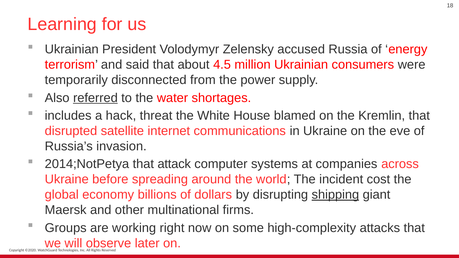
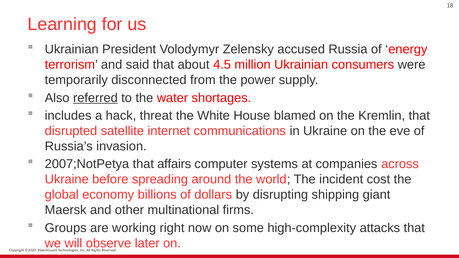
2014;NotPetya: 2014;NotPetya -> 2007;NotPetya (87, 164)
attack: attack -> affairs (174, 164)
shipping underline: present -> none (335, 195)
